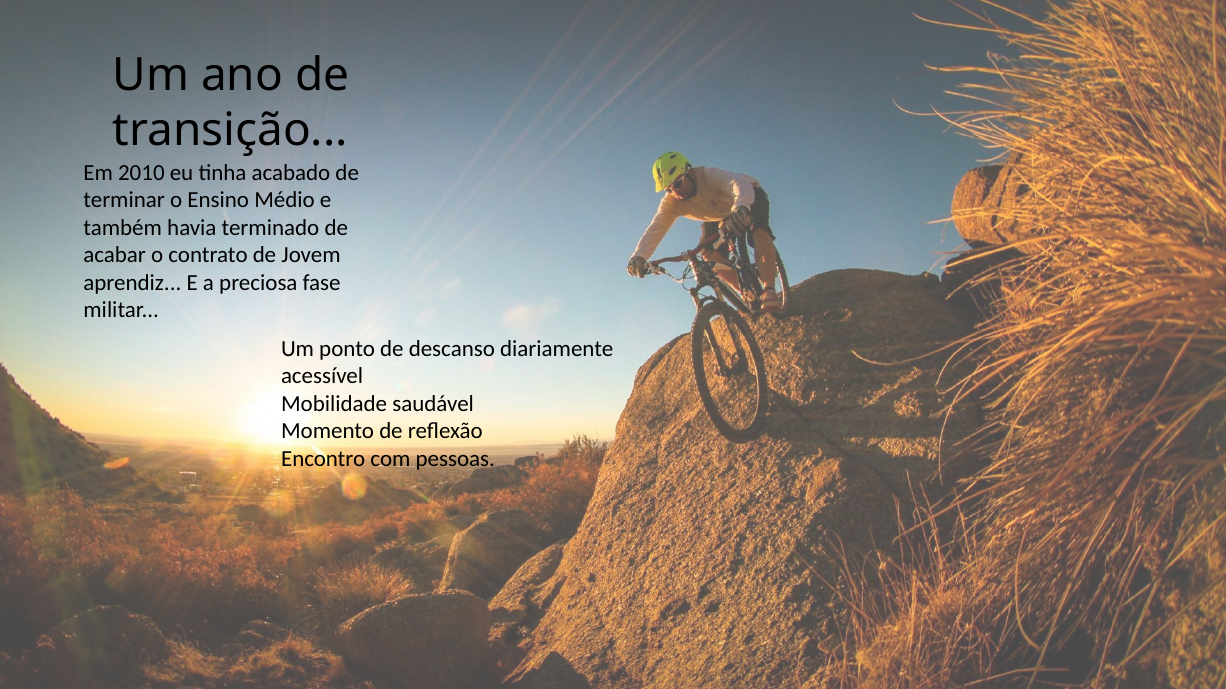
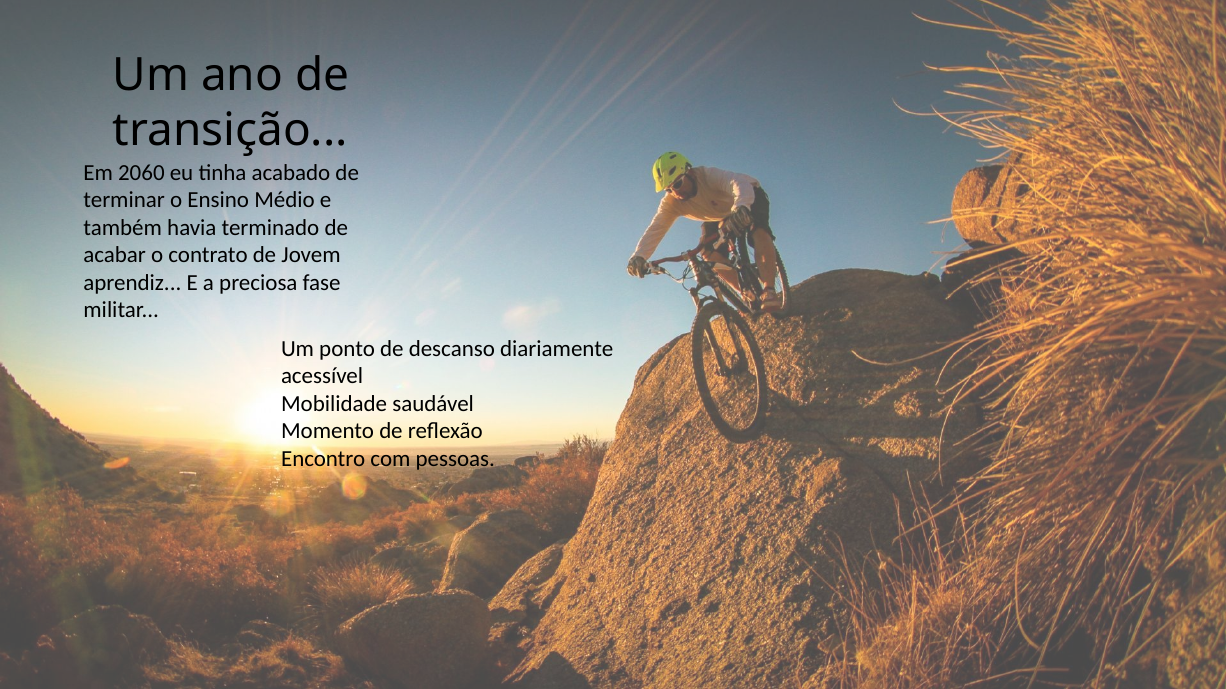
2010: 2010 -> 2060 (141, 173)
